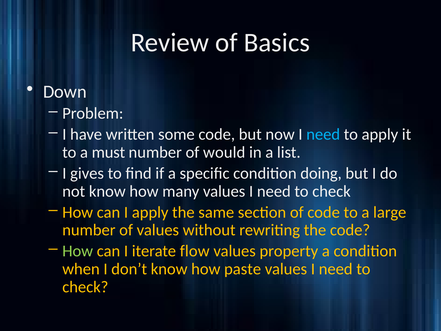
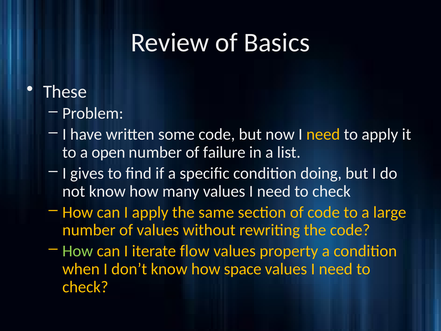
Down: Down -> These (65, 92)
need colour: light blue -> yellow (323, 134)
must: must -> open (108, 152)
would: would -> failure (224, 152)
paste: paste -> space (243, 269)
